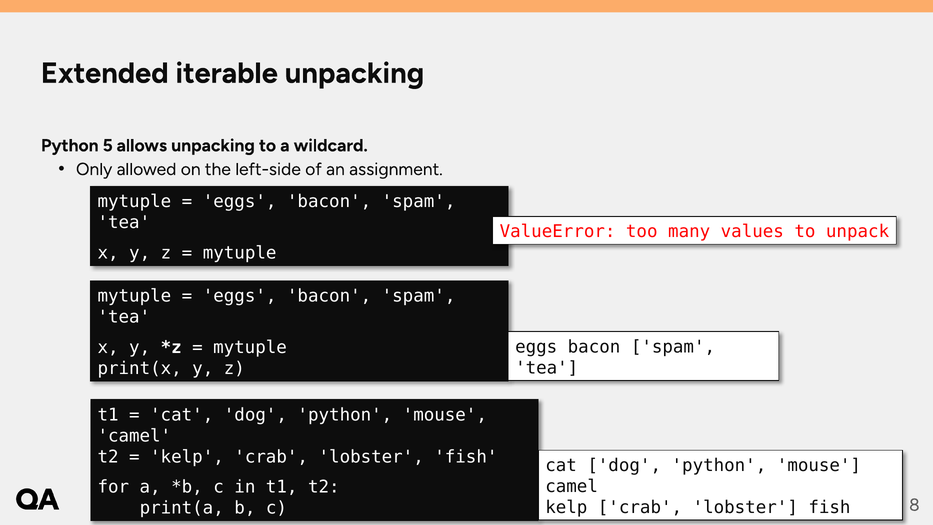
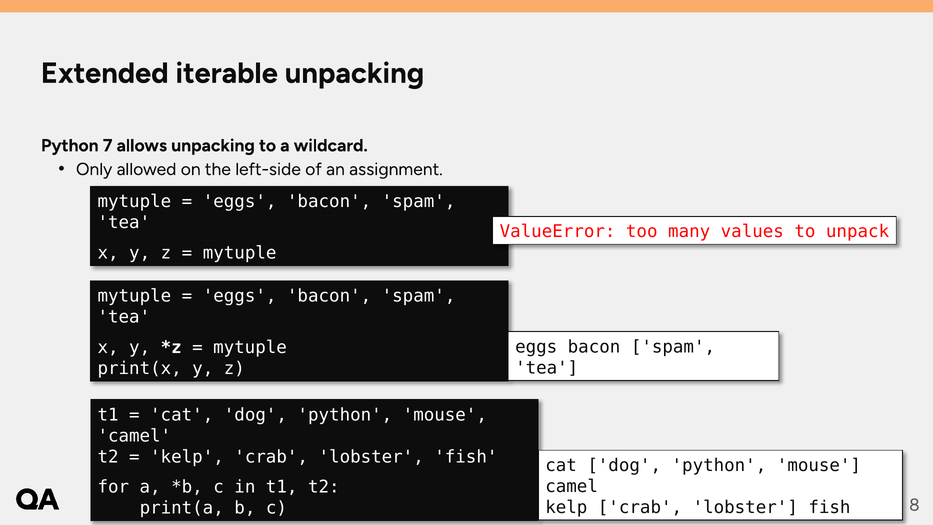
5: 5 -> 7 (108, 145)
